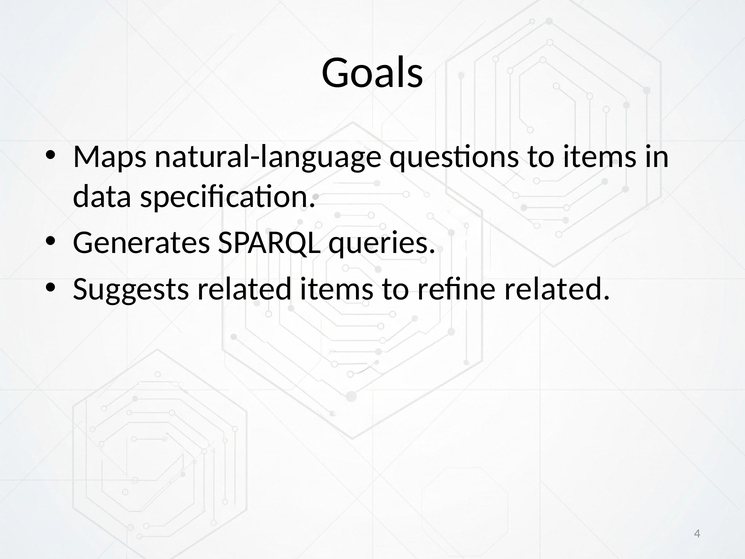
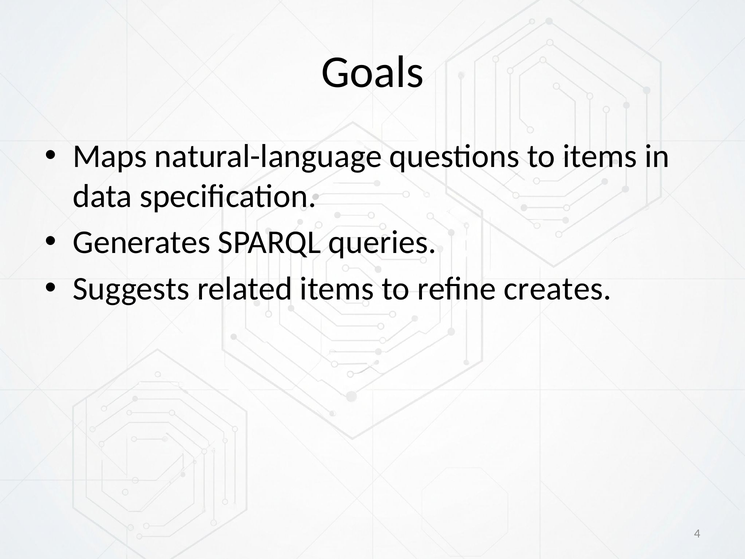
refine related: related -> creates (558, 289)
